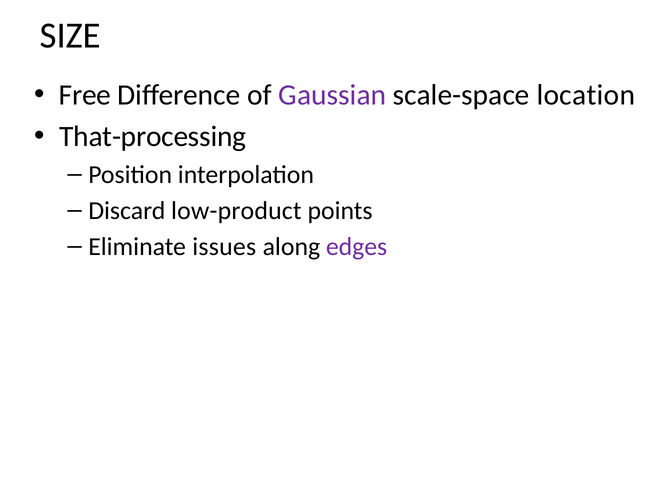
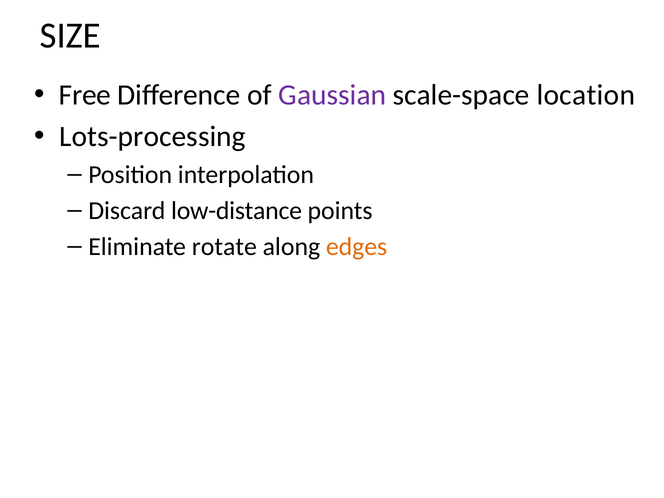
That-processing: That-processing -> Lots-processing (153, 136)
low-product: low-product -> low-distance (237, 211)
issues: issues -> rotate (224, 247)
edges colour: purple -> orange (357, 247)
